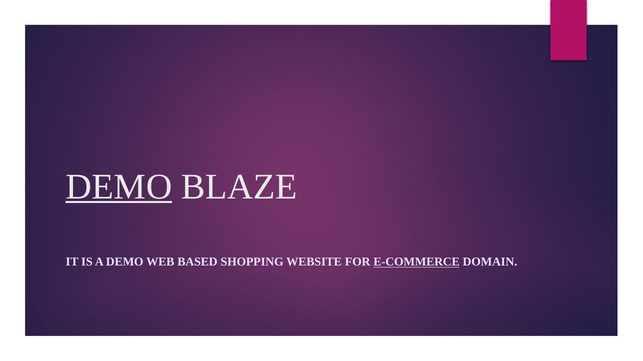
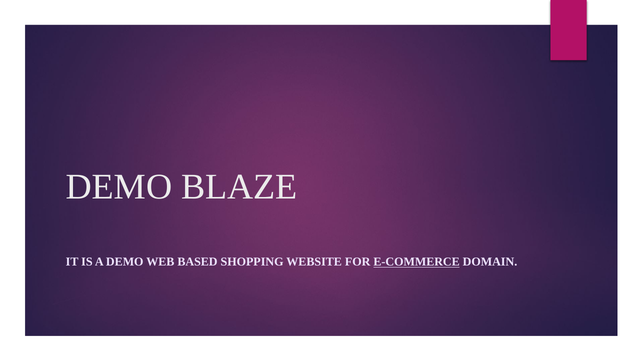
DEMO underline: present -> none (119, 187)
